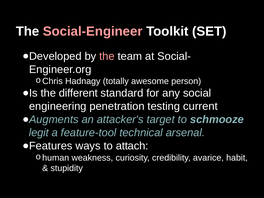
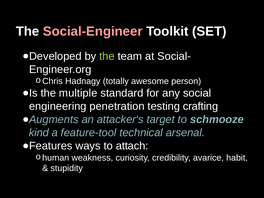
the colour: pink -> light green (107, 56)
different: different -> multiple (78, 93)
current: current -> crafting (200, 106)
legit: legit -> kind (39, 133)
